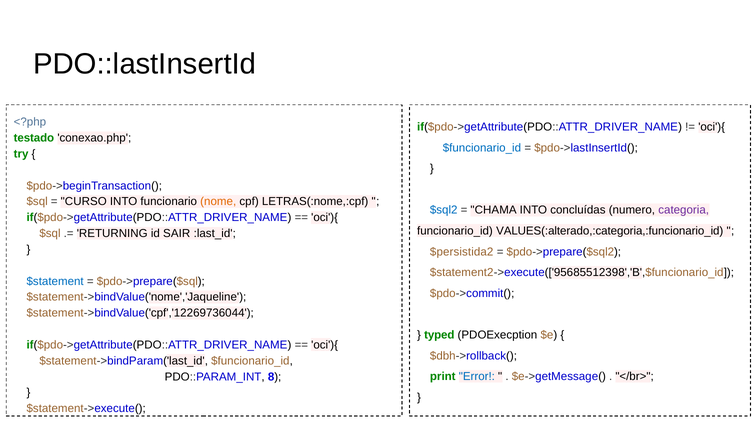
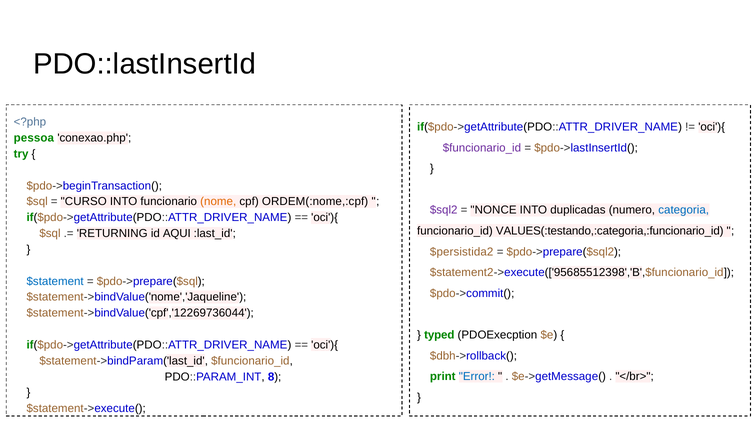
testado: testado -> pessoa (34, 138)
$funcionario_id colour: blue -> purple (482, 148)
LETRAS(:nome,:cpf: LETRAS(:nome,:cpf -> ORDEM(:nome,:cpf (315, 202)
$sql2 colour: blue -> purple (444, 210)
CHAMA: CHAMA -> NONCE (494, 210)
concluídas: concluídas -> duplicadas (578, 210)
categoria colour: purple -> blue (684, 210)
VALUES(:alterado,:categoria,:funcionario_id: VALUES(:alterado,:categoria,:funcionario_id -> VALUES(:testando,:categoria,:funcionario_id (610, 231)
SAIR: SAIR -> AQUI (177, 233)
